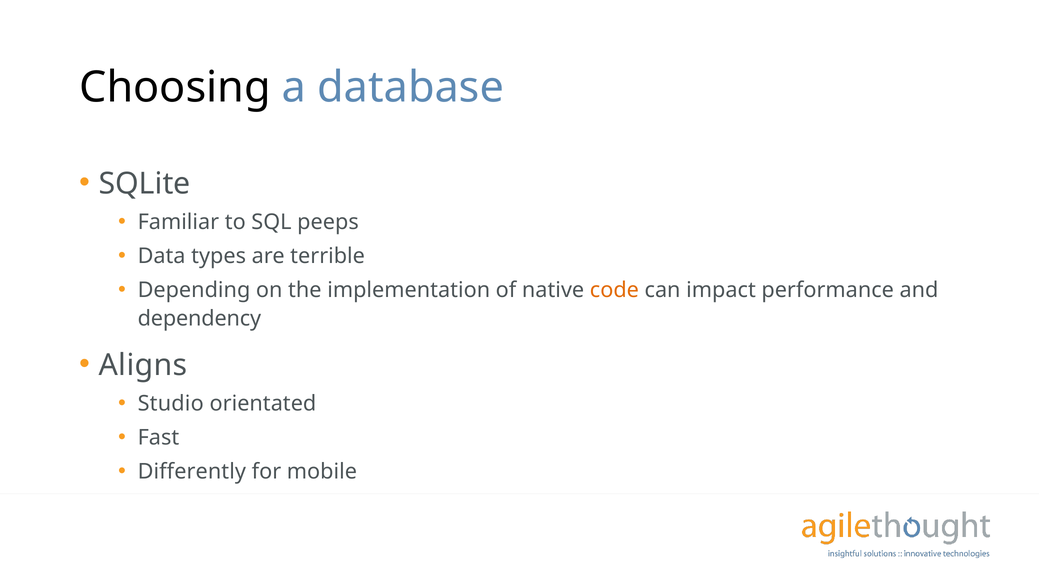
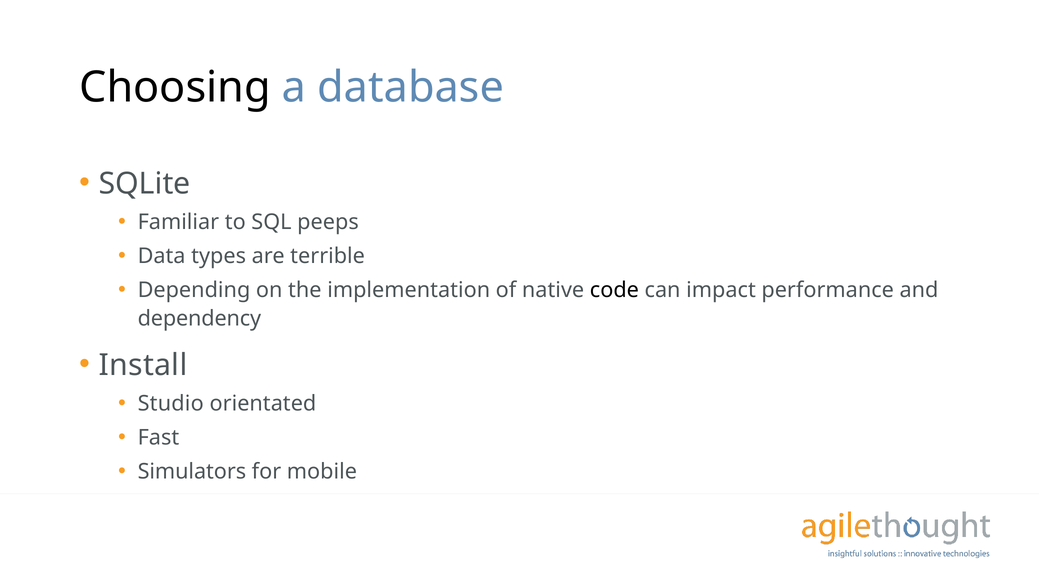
code colour: orange -> black (614, 290)
Aligns: Aligns -> Install (143, 365)
Differently: Differently -> Simulators (192, 471)
